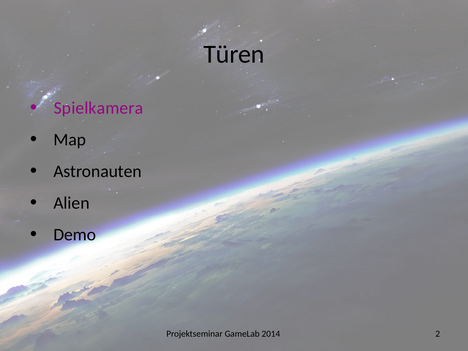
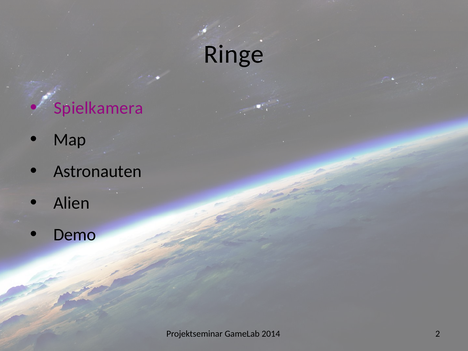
Türen: Türen -> Ringe (234, 54)
